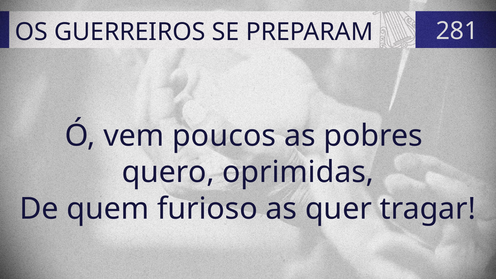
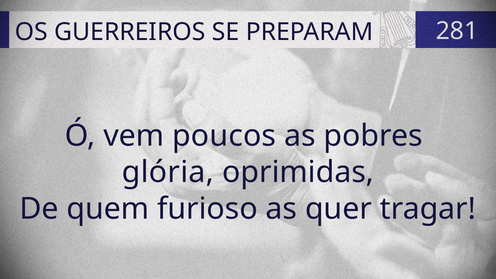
quero: quero -> glória (168, 172)
